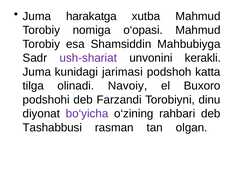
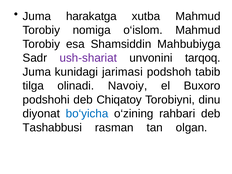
o‘opasi: o‘opasi -> o‘islom (143, 30)
kerakli: kerakli -> tarqoq (203, 58)
katta: katta -> tabib (208, 72)
Farzandi: Farzandi -> Chiqatoy (119, 100)
bo‘yicha colour: purple -> blue (87, 114)
